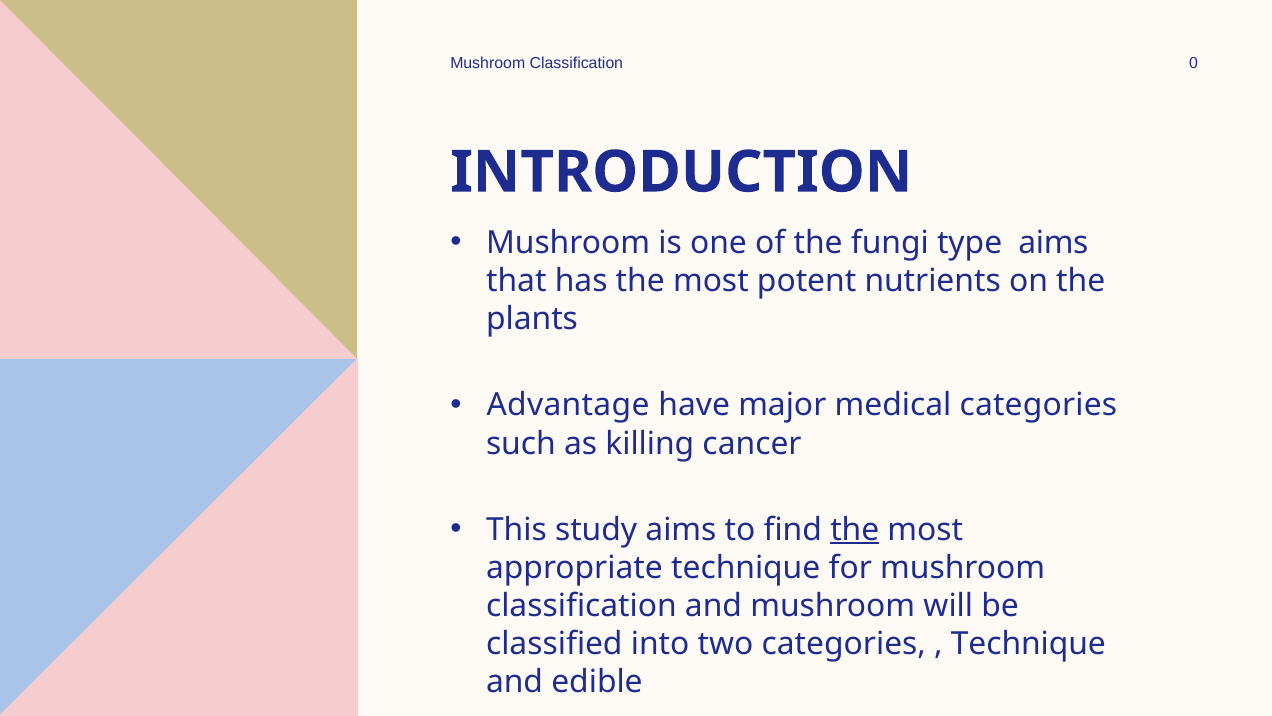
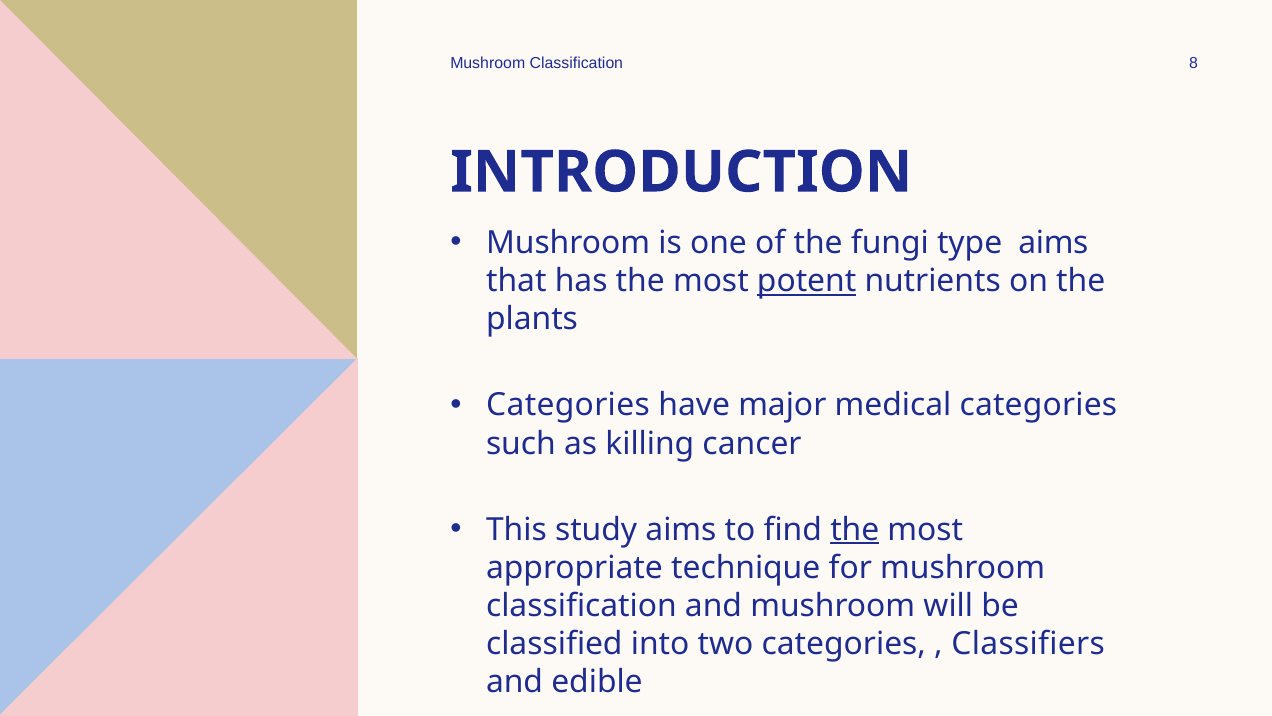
0: 0 -> 8 (1193, 63)
potent underline: none -> present (807, 281)
Advantage: Advantage -> Categories (568, 405)
Technique: Technique -> Classifiers (1028, 644)
